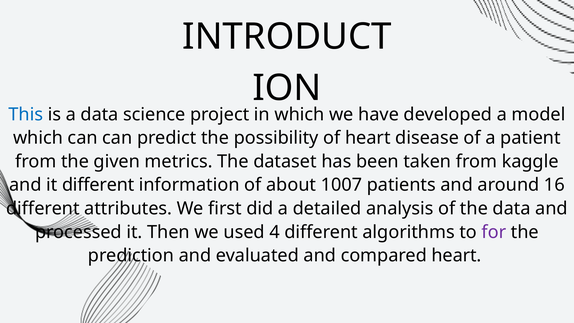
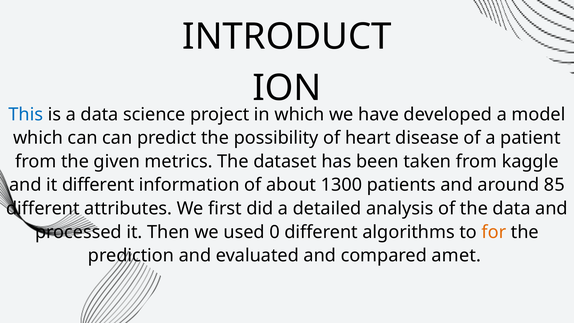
1007: 1007 -> 1300 (341, 185)
16: 16 -> 85 (554, 185)
4: 4 -> 0 (275, 232)
for colour: purple -> orange (494, 232)
compared heart: heart -> amet (456, 255)
